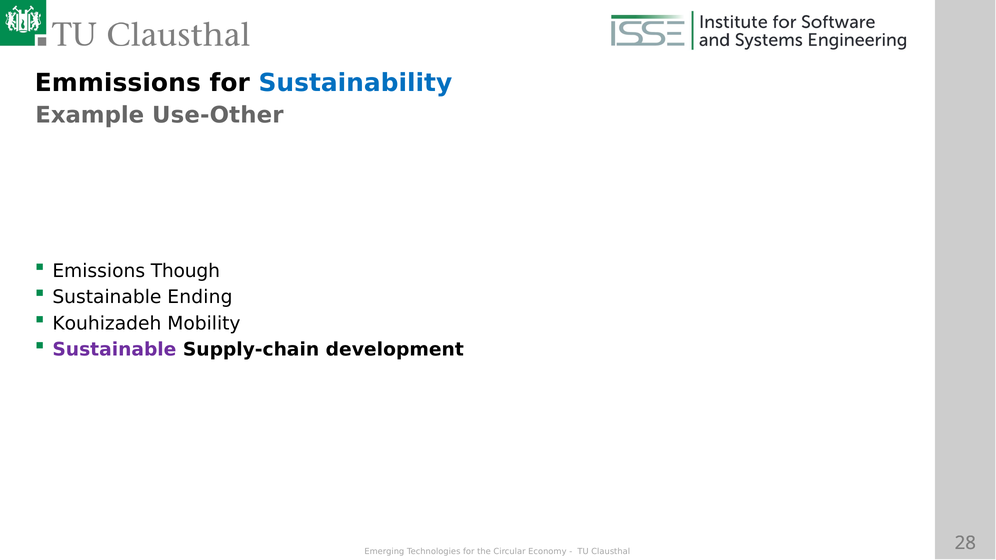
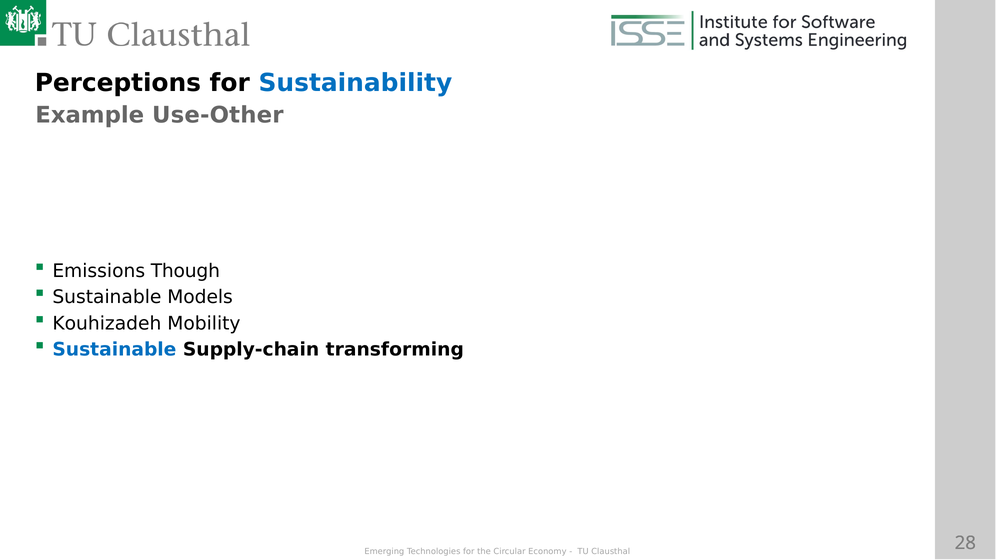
Emmissions: Emmissions -> Perceptions (118, 83)
Ending: Ending -> Models (200, 297)
Sustainable colour: purple -> blue (114, 350)
development: development -> transforming (395, 350)
